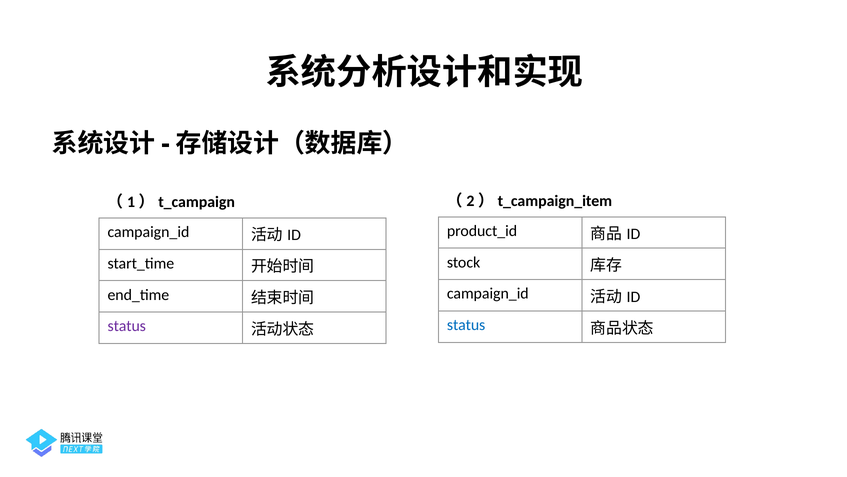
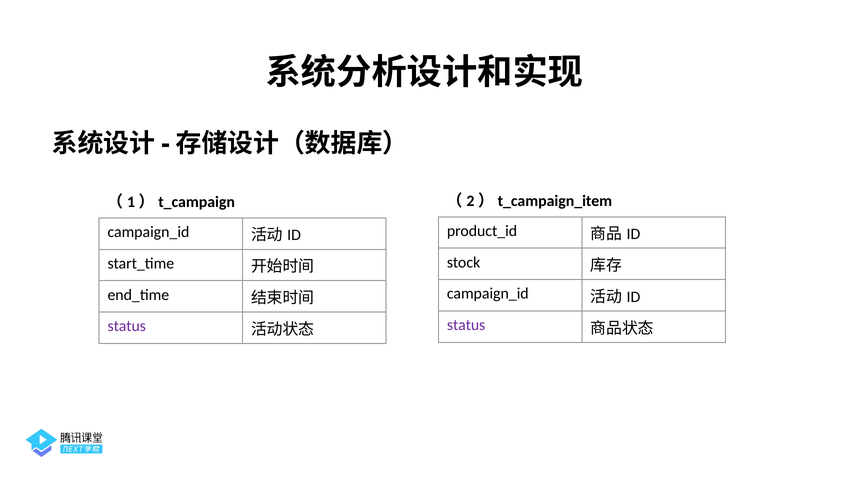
status colour: blue -> purple (466, 325)
